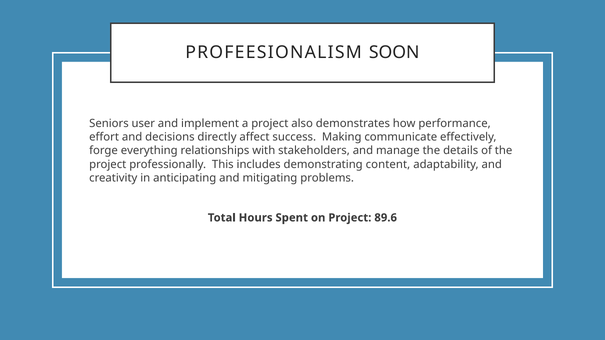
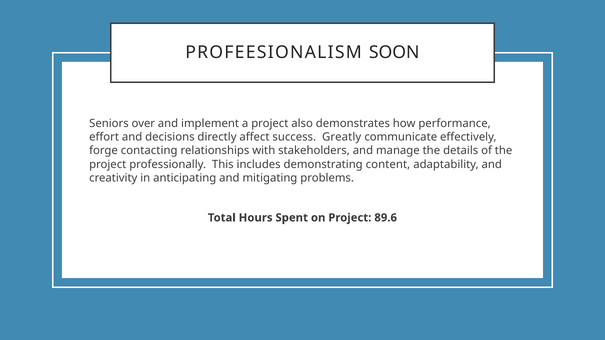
user: user -> over (143, 124)
Making: Making -> Greatly (342, 137)
everything: everything -> contacting (149, 151)
